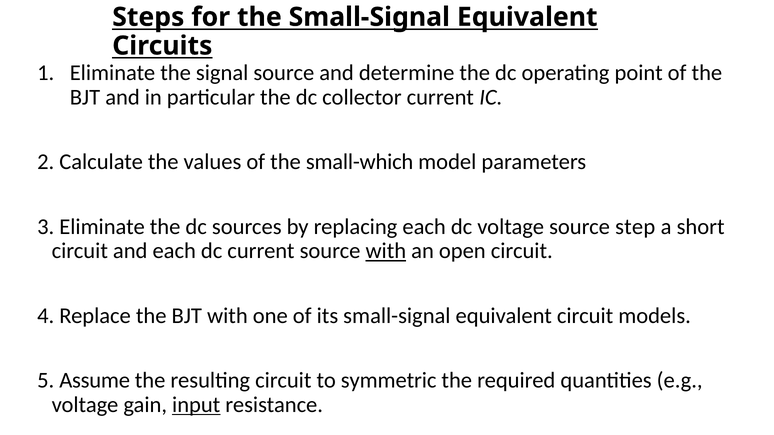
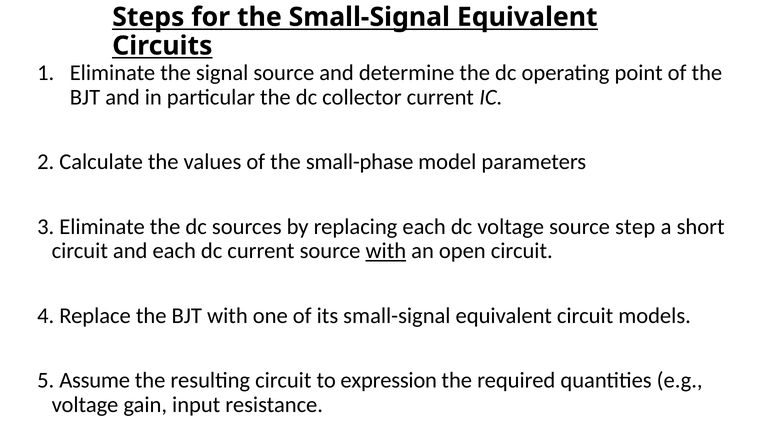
small-which: small-which -> small-phase (360, 162)
symmetric: symmetric -> expression (389, 381)
input underline: present -> none (196, 405)
